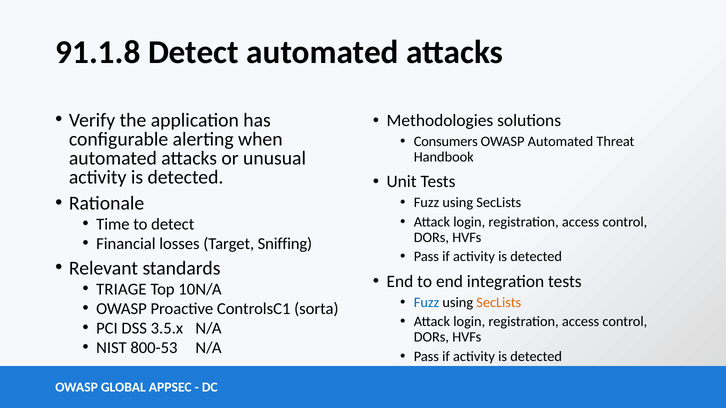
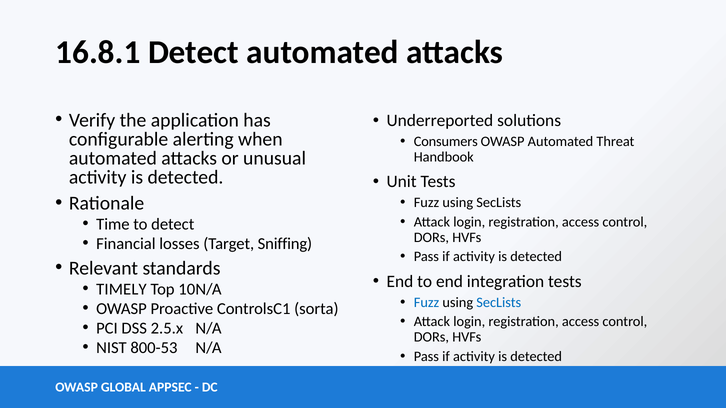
91.1.8: 91.1.8 -> 16.8.1 (98, 52)
Methodologies: Methodologies -> Underreported (440, 121)
TRIAGE: TRIAGE -> TIMELY (121, 290)
SecLists colour: orange -> blue (499, 303)
3.5.x: 3.5.x -> 2.5.x (167, 329)
